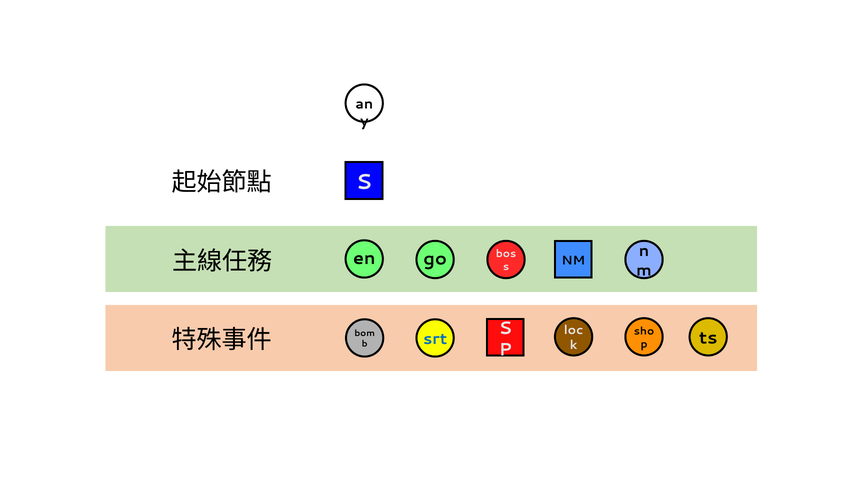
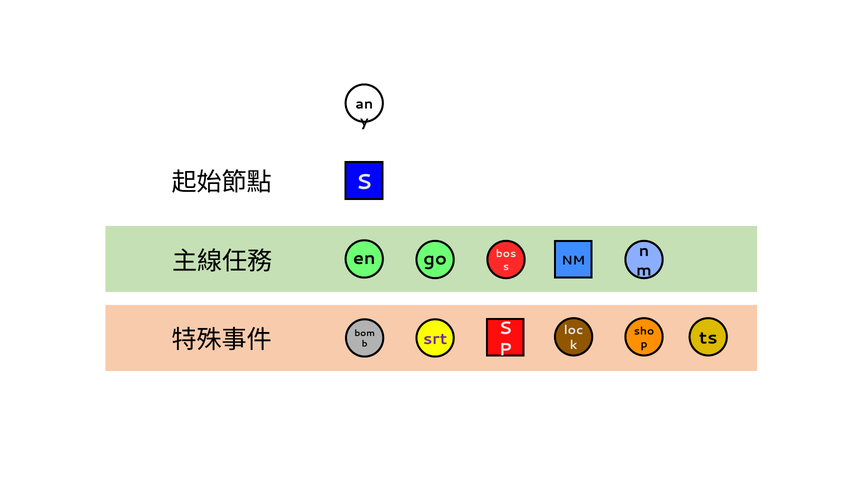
srt colour: blue -> purple (435, 339)
